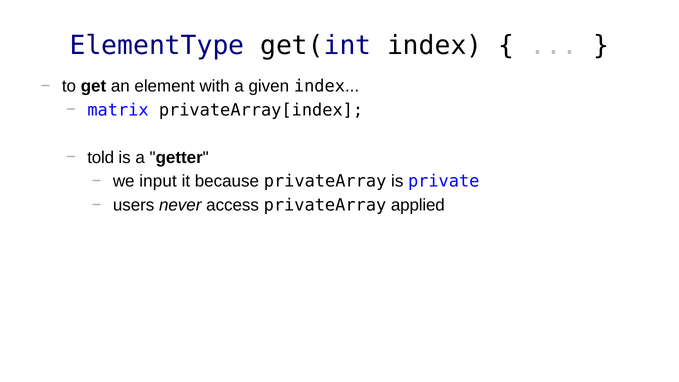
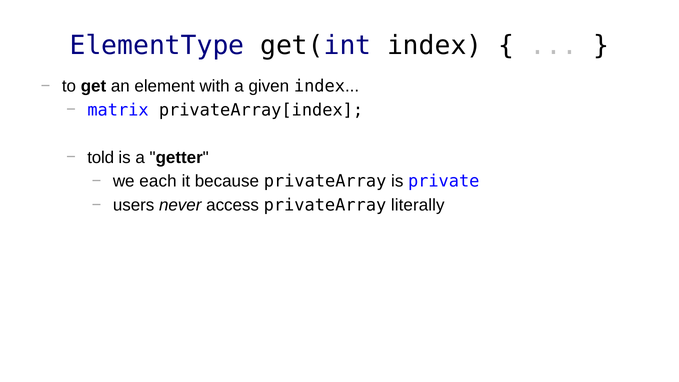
input: input -> each (158, 181)
applied: applied -> literally (418, 205)
